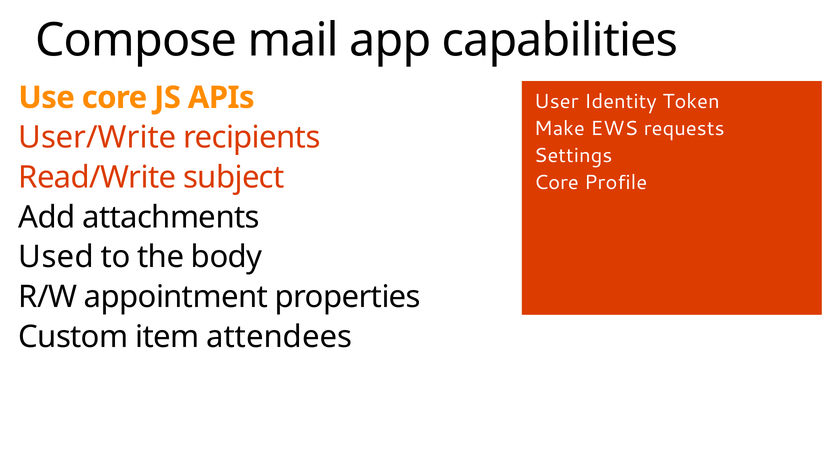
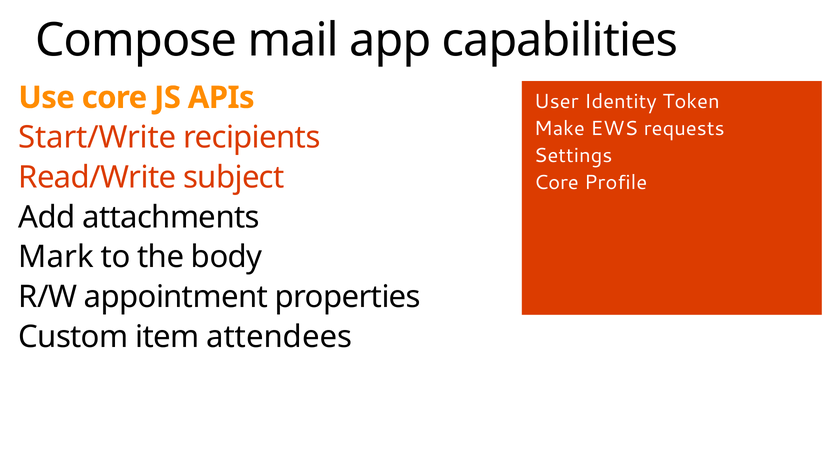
User/Write: User/Write -> Start/Write (97, 138)
Used: Used -> Mark (56, 257)
